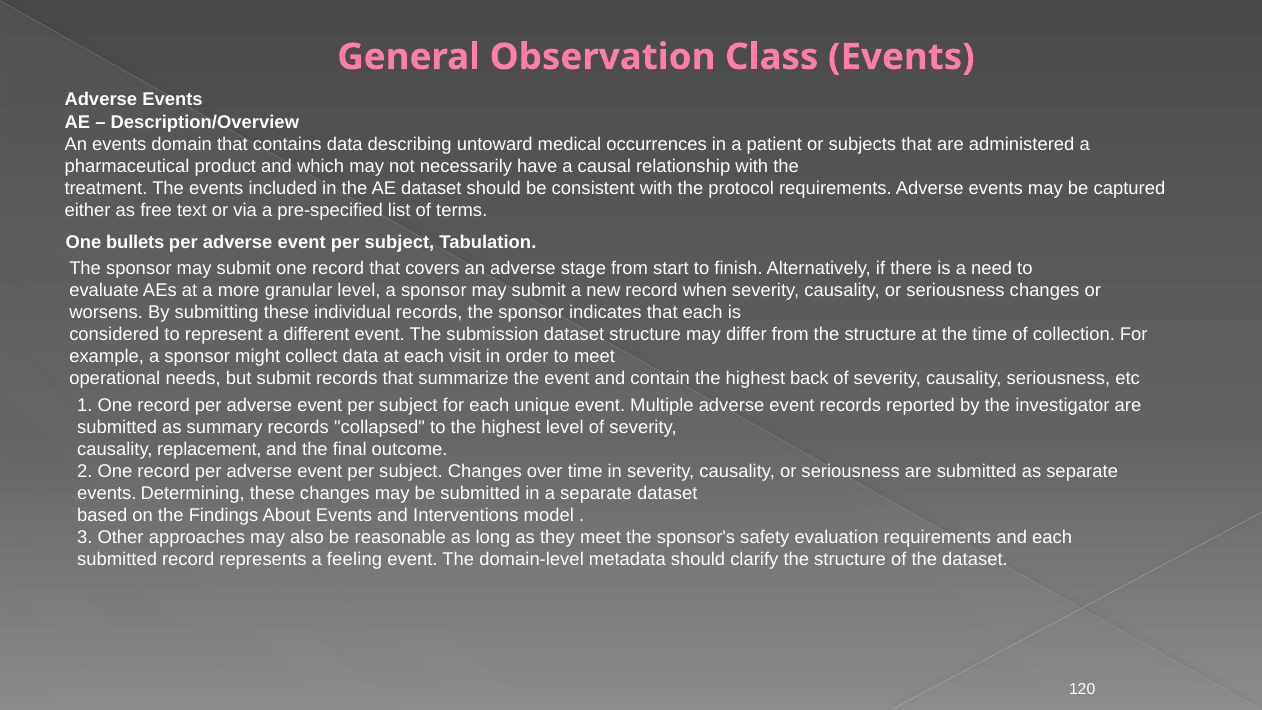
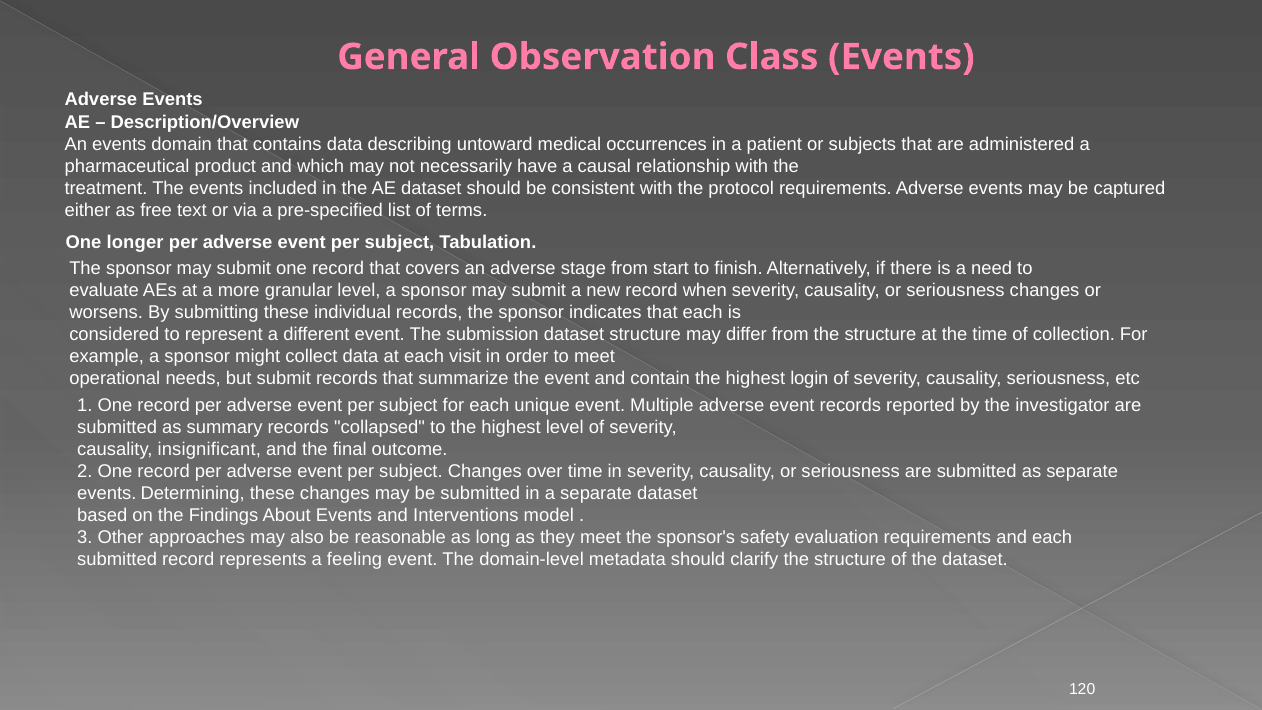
bullets: bullets -> longer (135, 242)
back: back -> login (809, 379)
replacement: replacement -> insignificant (209, 449)
